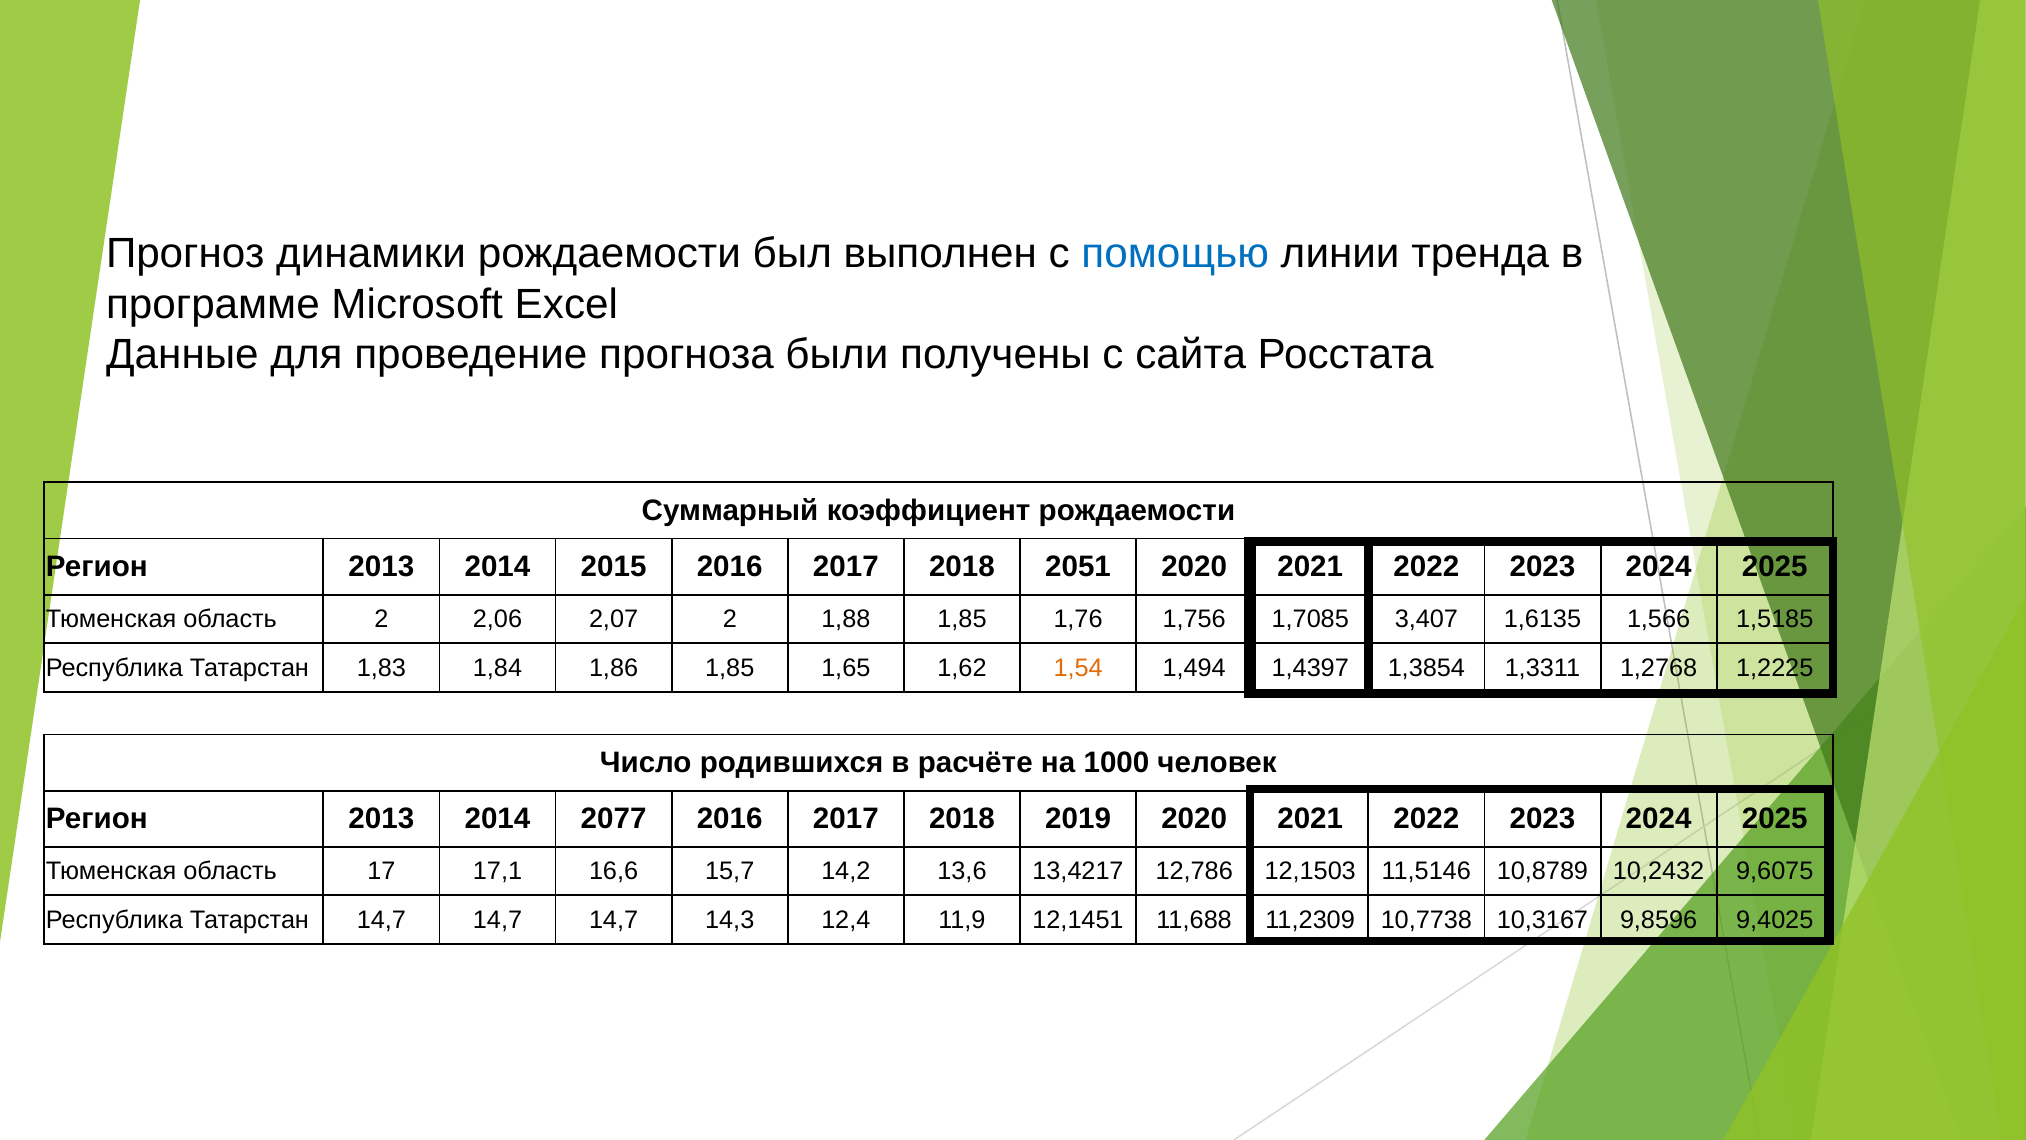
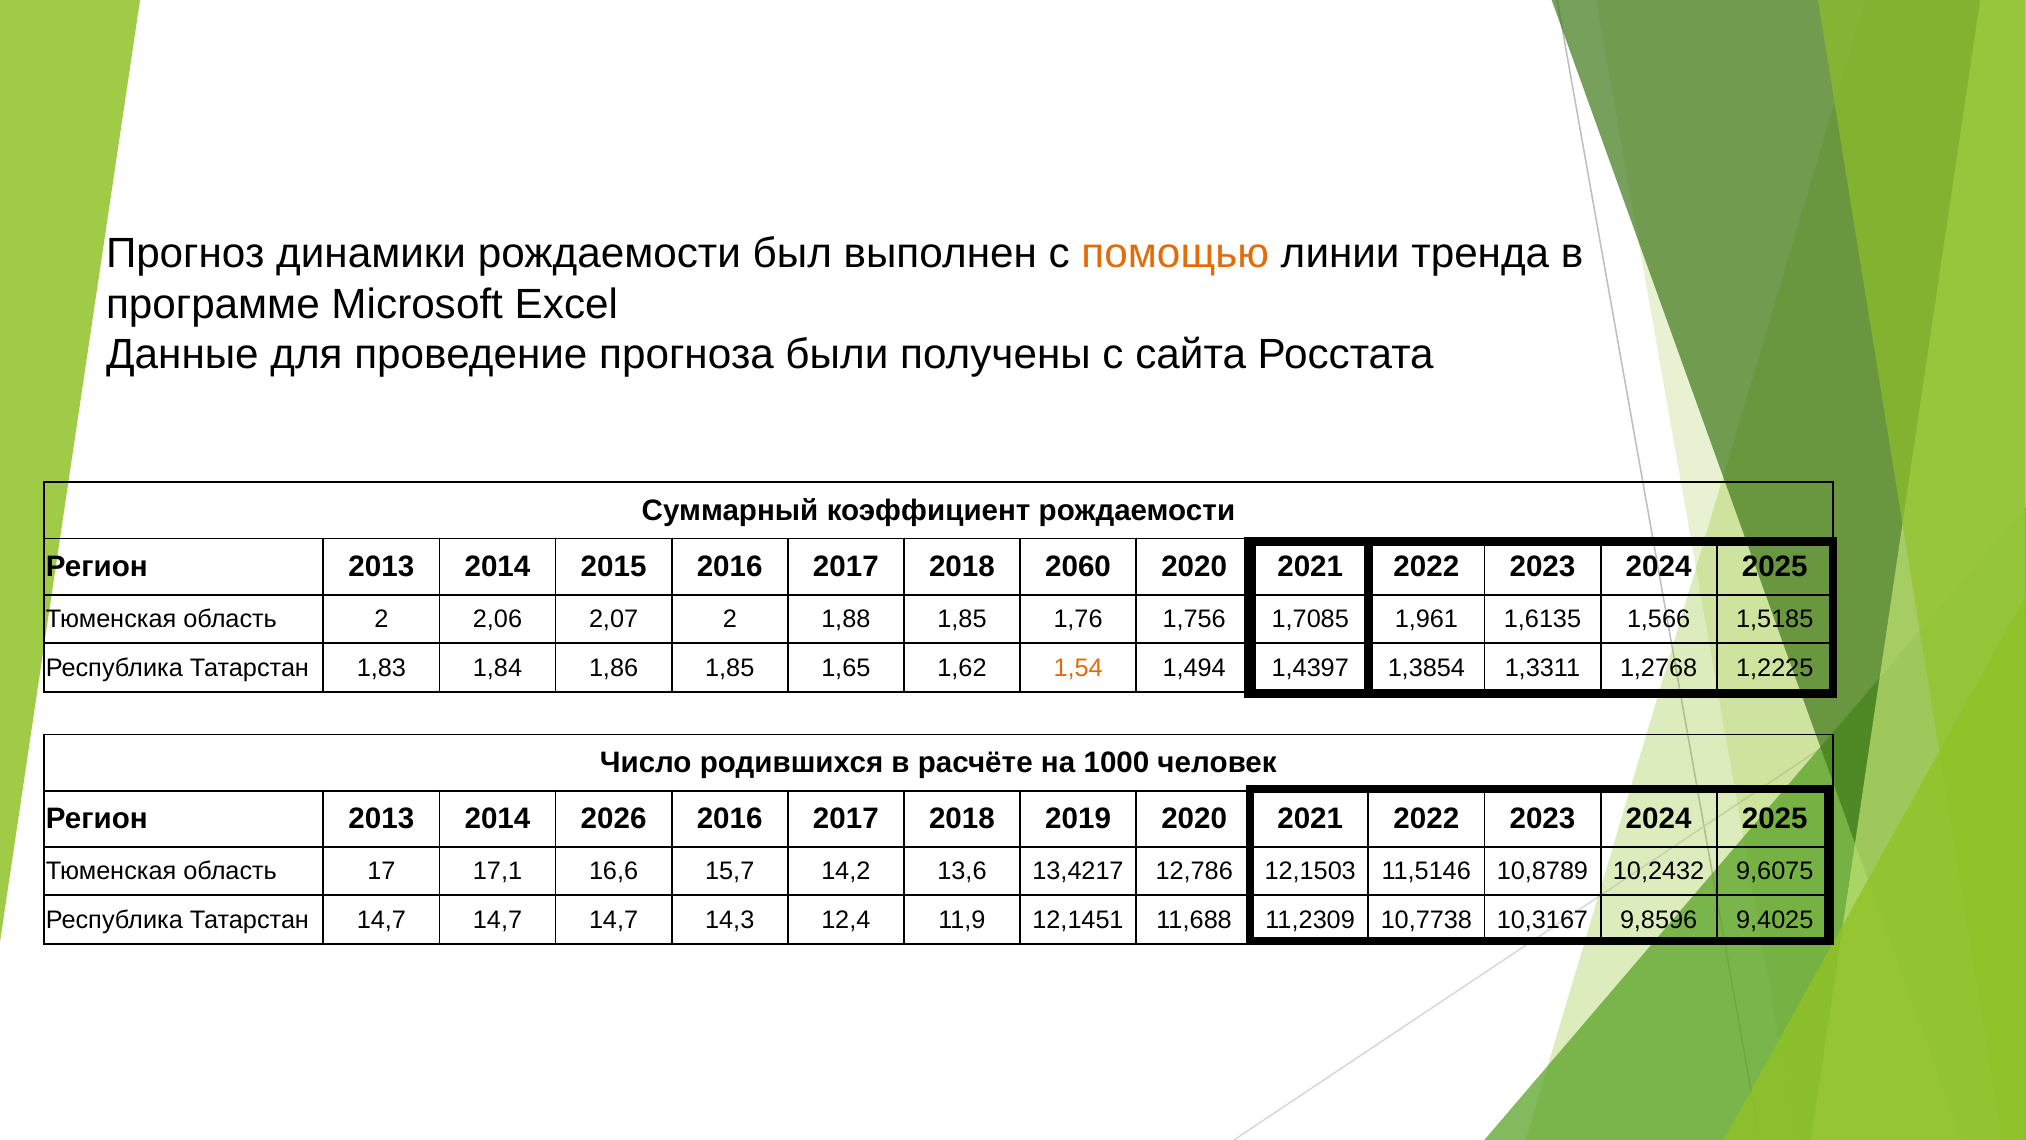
помощью colour: blue -> orange (1175, 254)
2051: 2051 -> 2060 (1078, 567)
3,407: 3,407 -> 1,961 (1426, 619)
2077: 2077 -> 2026 (614, 819)
